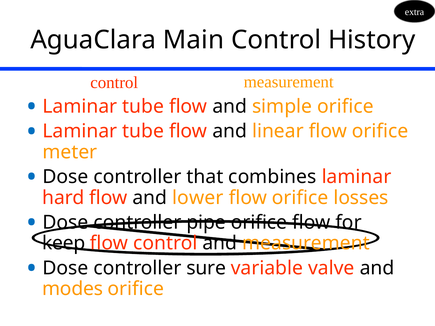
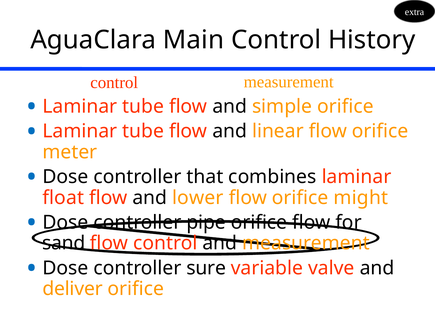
hard: hard -> float (63, 198)
losses: losses -> might (361, 198)
keep: keep -> sand (64, 243)
modes: modes -> deliver (73, 289)
